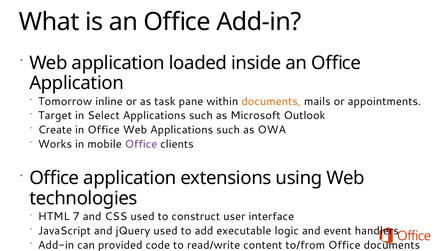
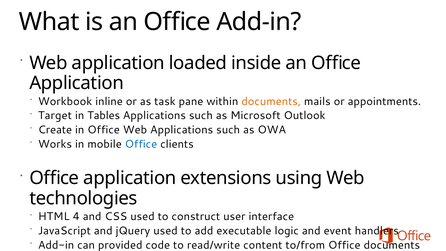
Tomorrow: Tomorrow -> Workbook (65, 101)
Select: Select -> Tables (104, 116)
Office colour: purple -> blue (141, 144)
7: 7 -> 4 (76, 217)
